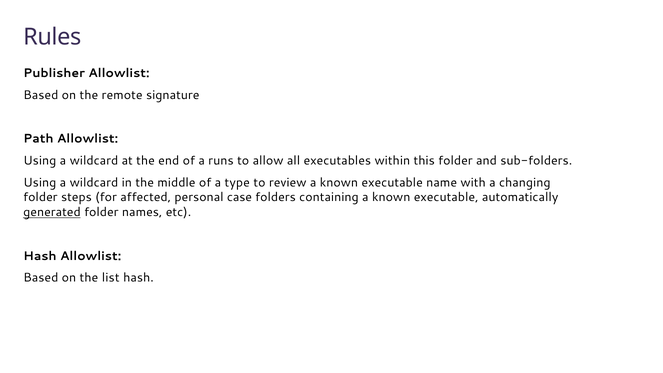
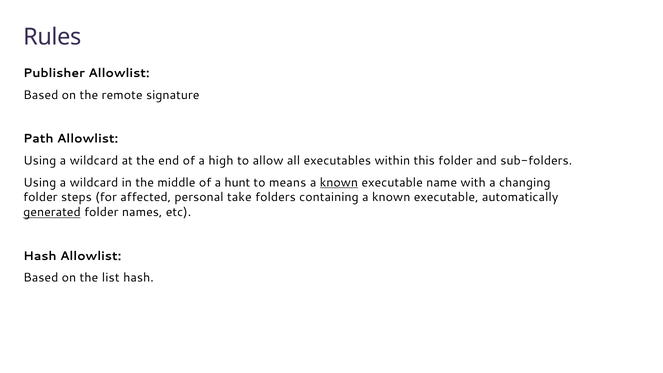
runs: runs -> high (221, 161)
type: type -> hunt (237, 182)
review: review -> means (288, 182)
known underline: none -> present (339, 182)
case: case -> take (239, 197)
